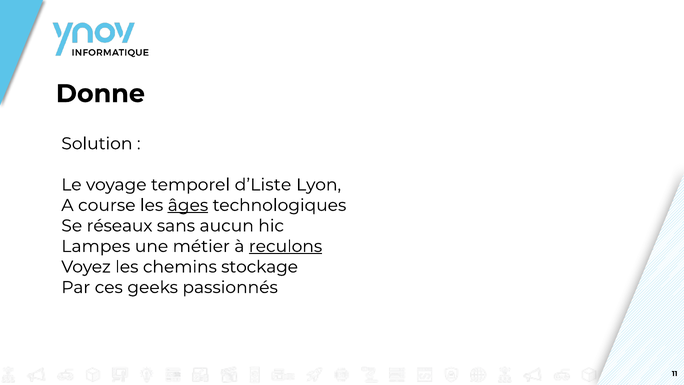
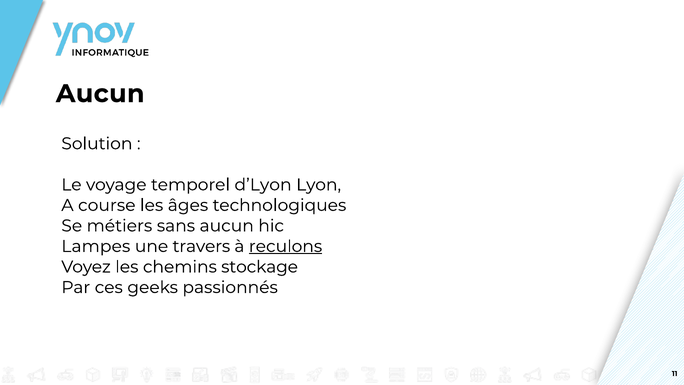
Donne: Donne -> Aucun (100, 94)
d’Liste: d’Liste -> d’Lyon (263, 185)
âges underline: present -> none (188, 205)
réseaux: réseaux -> métiers (119, 226)
métier: métier -> travers (201, 246)
